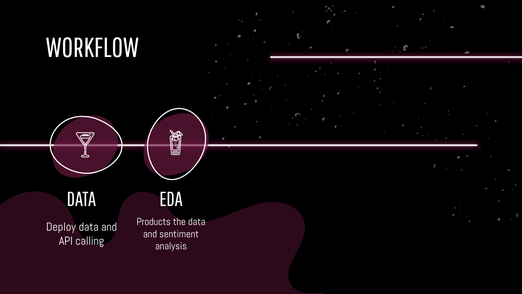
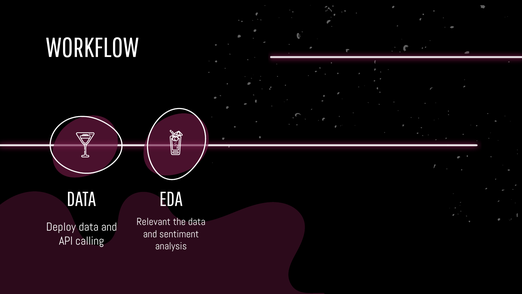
Products: Products -> Relevant (154, 222)
